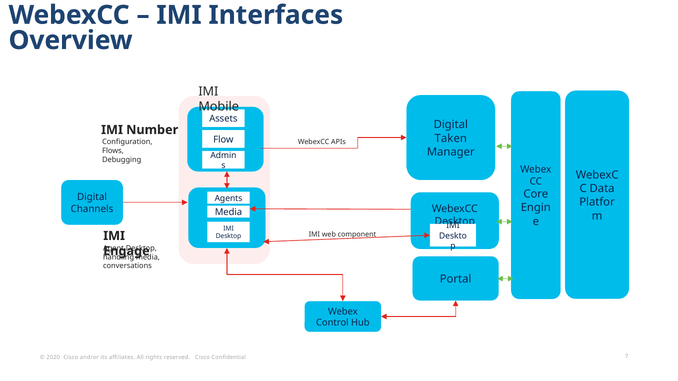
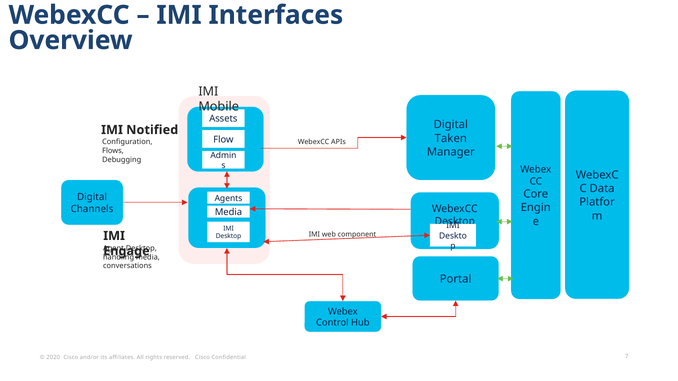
Number: Number -> Notified (152, 130)
